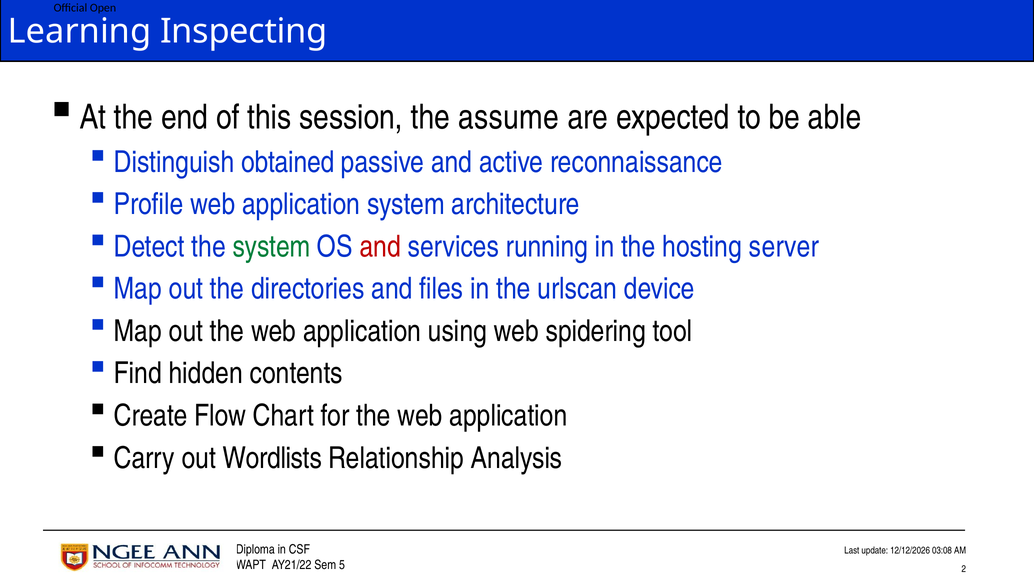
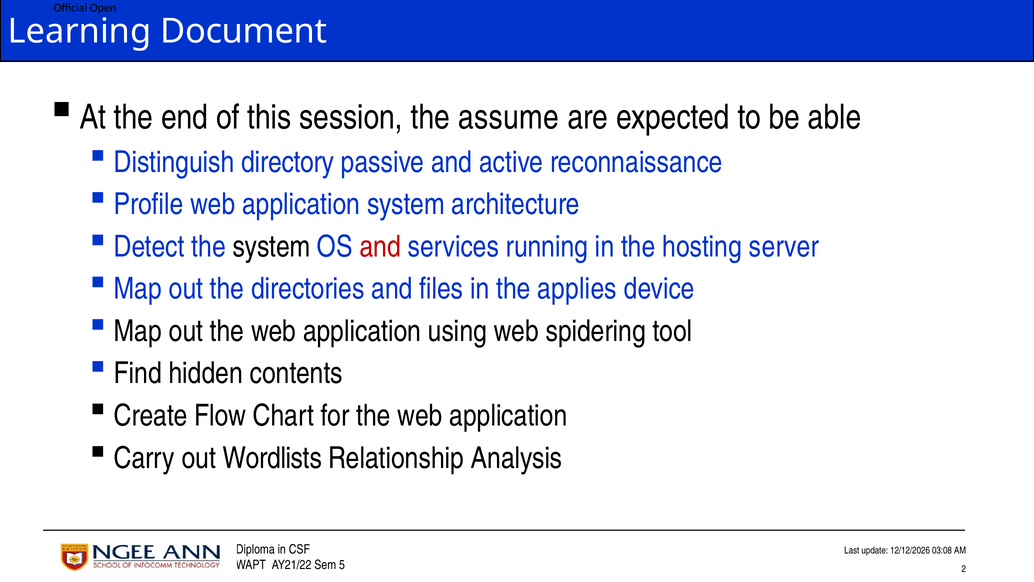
Inspecting: Inspecting -> Document (244, 31)
obtained: obtained -> directory (288, 162)
system colour: green -> black (271, 246)
urlscan: urlscan -> applies (577, 289)
